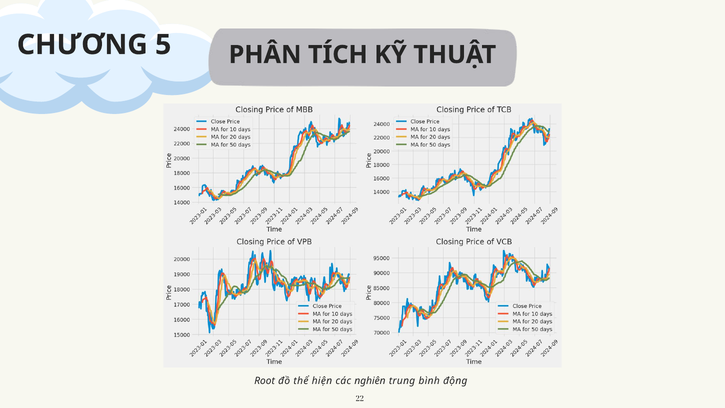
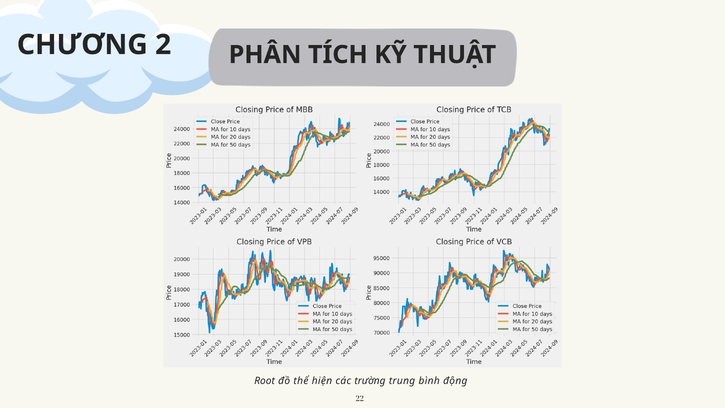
5: 5 -> 2 (163, 45)
nghiên: nghiên -> trường (370, 381)
